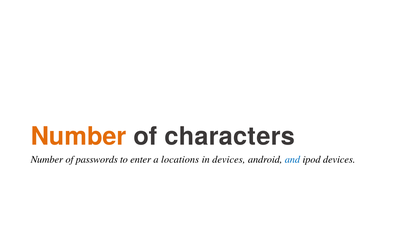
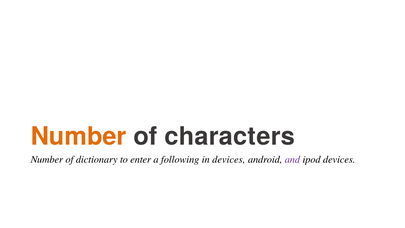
passwords: passwords -> dictionary (97, 159)
locations: locations -> following (180, 159)
and colour: blue -> purple (292, 159)
